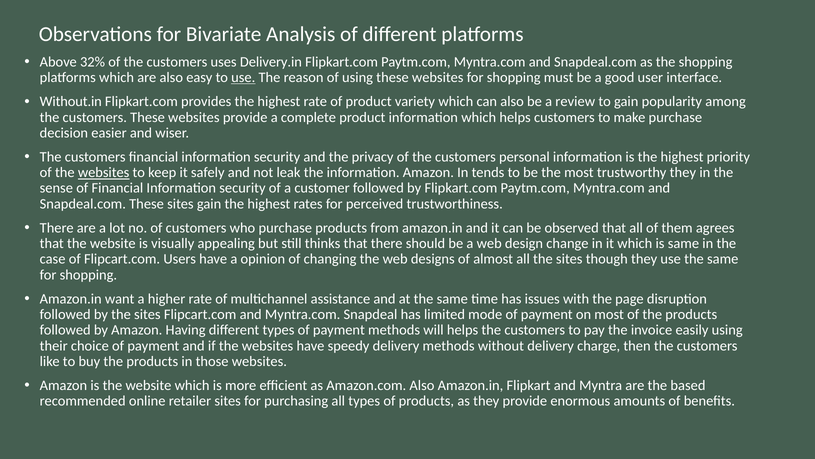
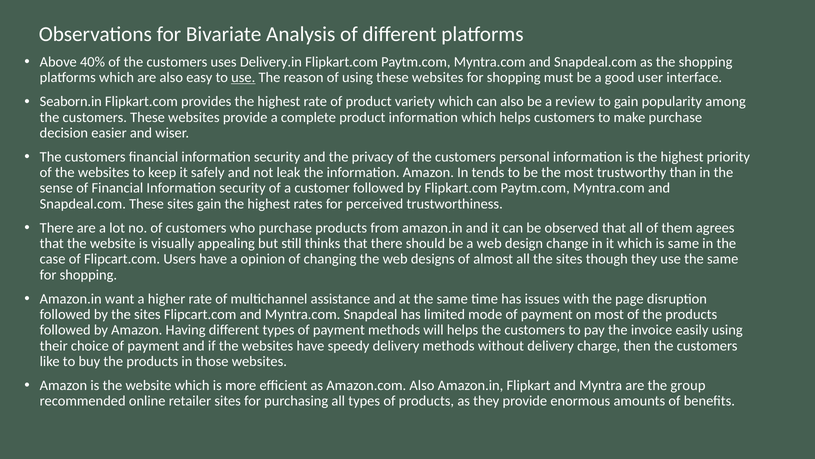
32%: 32% -> 40% (93, 62)
Without.in: Without.in -> Seaborn.in (71, 102)
websites underline: present -> none (104, 172)
trustworthy they: they -> than (683, 172)
based: based -> group (688, 385)
